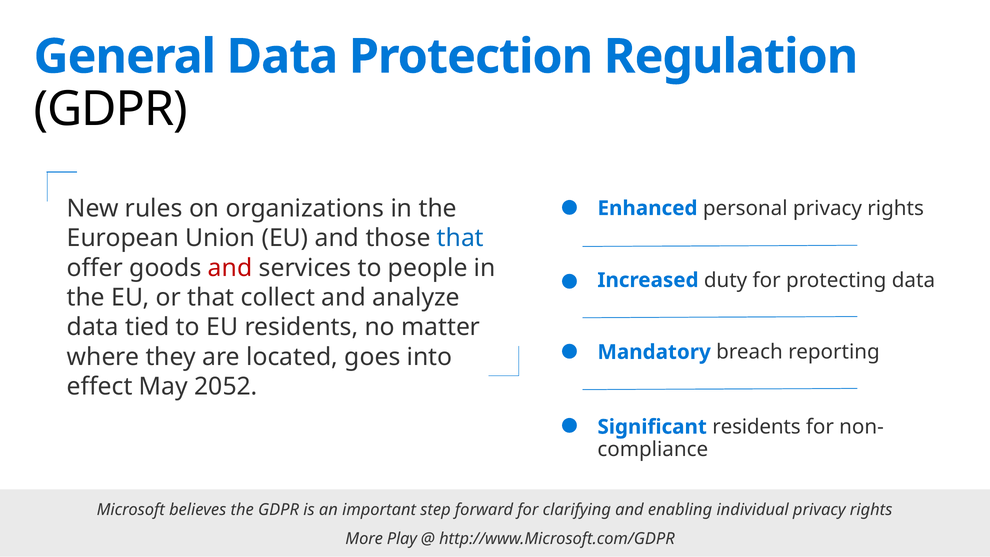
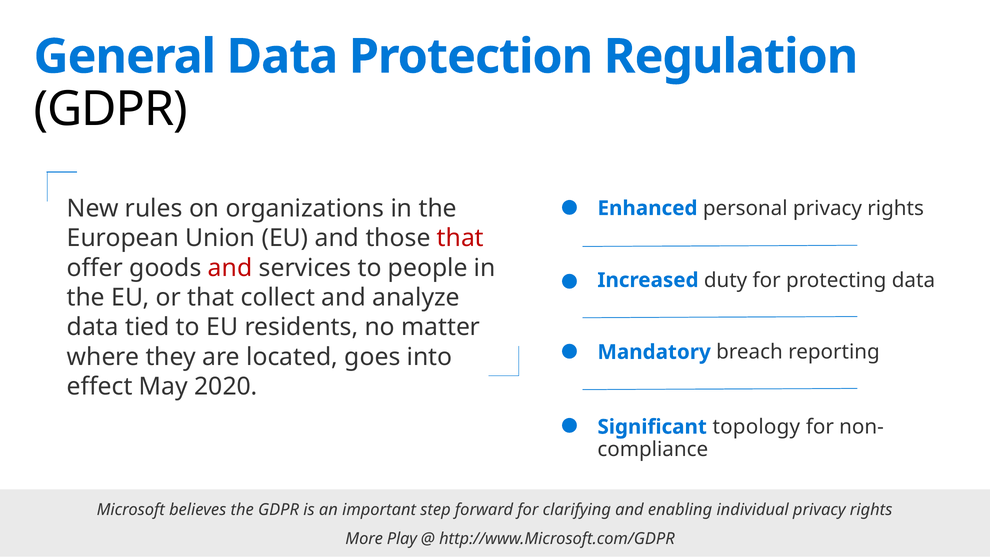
that colour: blue -> red (460, 238)
2052: 2052 -> 2020 (226, 387)
Significant residents: residents -> topology (756, 427)
